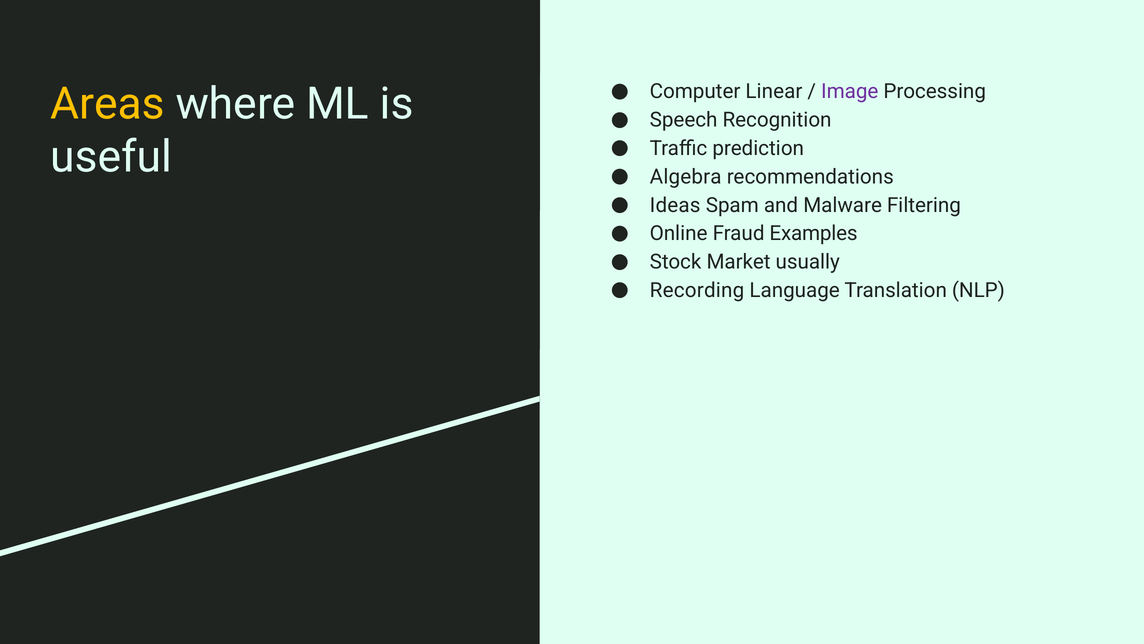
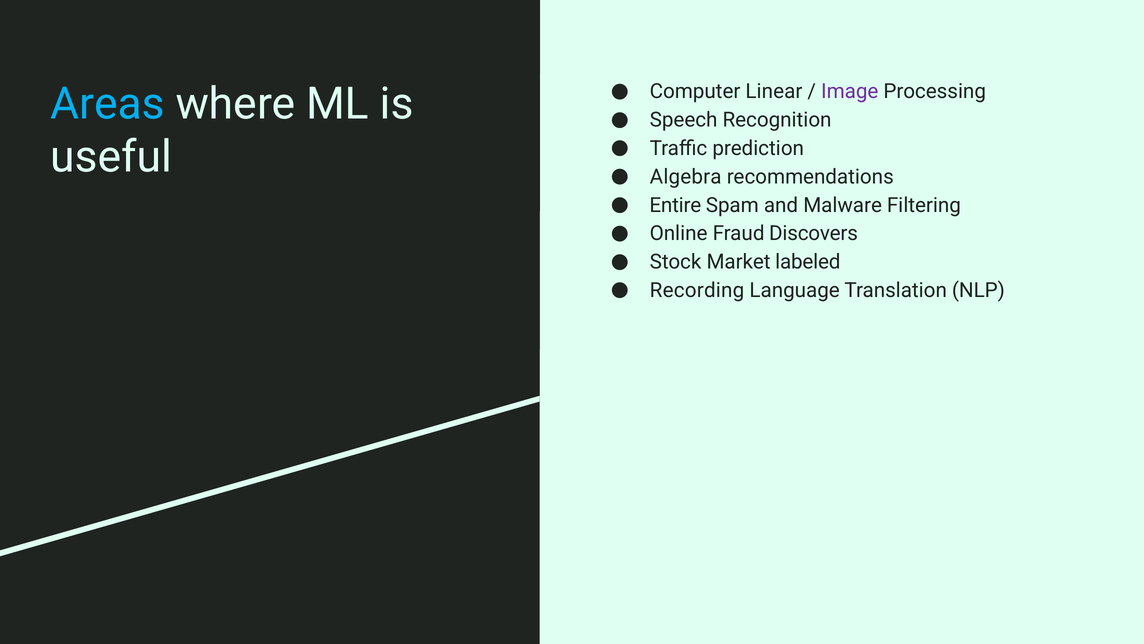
Areas colour: yellow -> light blue (108, 104)
Ideas: Ideas -> Entire (675, 205)
Examples: Examples -> Discovers (814, 233)
usually: usually -> labeled (808, 262)
